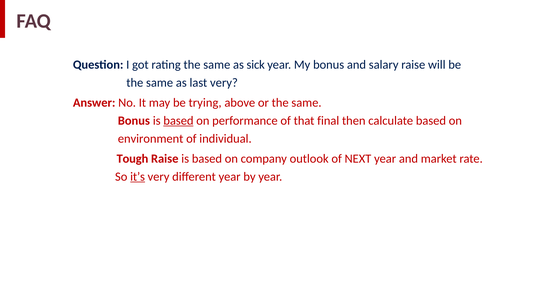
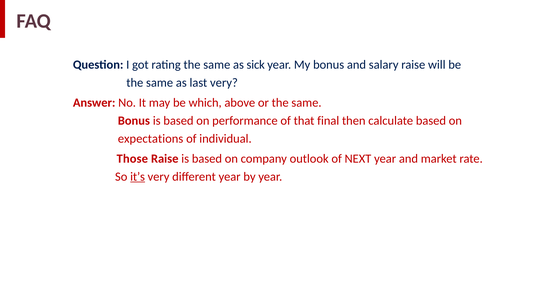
trying: trying -> which (205, 103)
based underline: present -> none (178, 121)
environment: environment -> expectations (151, 138)
Tough: Tough -> Those (132, 158)
